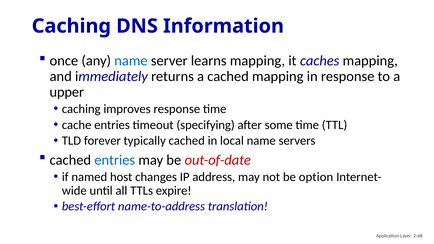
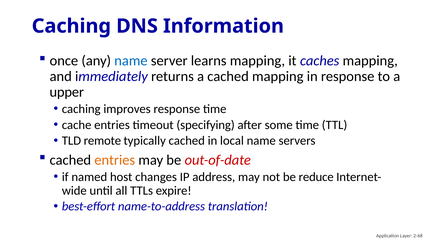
forever: forever -> remote (102, 141)
entries colour: blue -> orange (115, 160)
option: option -> reduce (316, 177)
